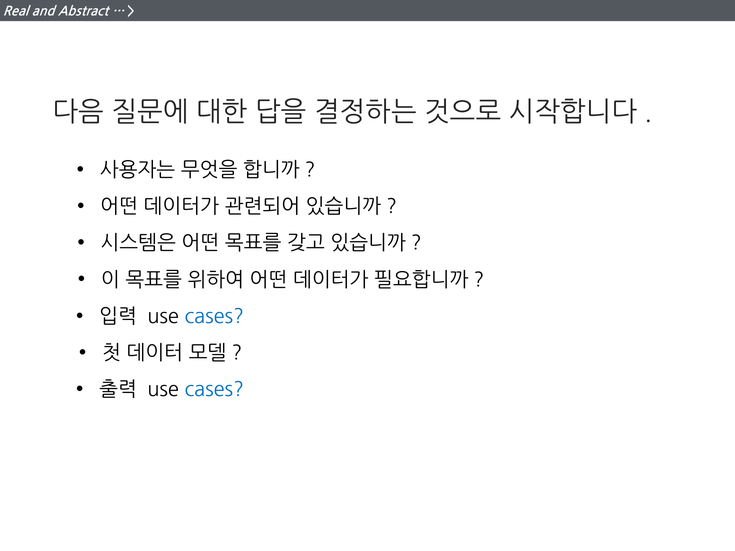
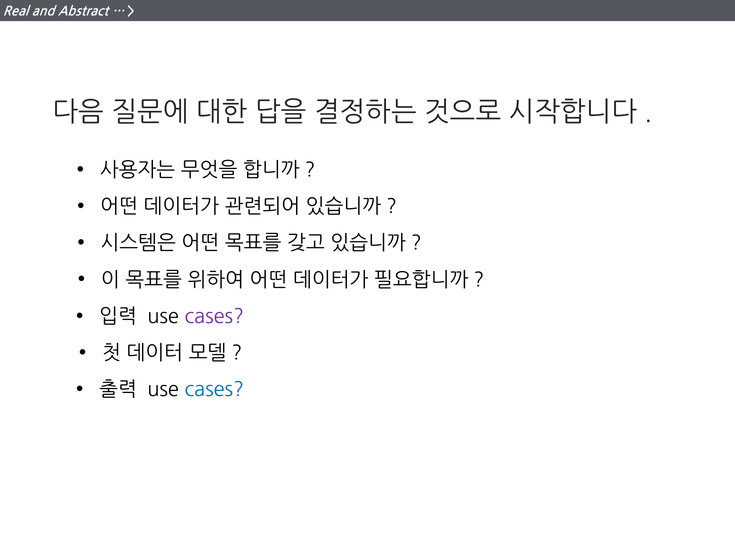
cases colour: blue -> purple (214, 317)
